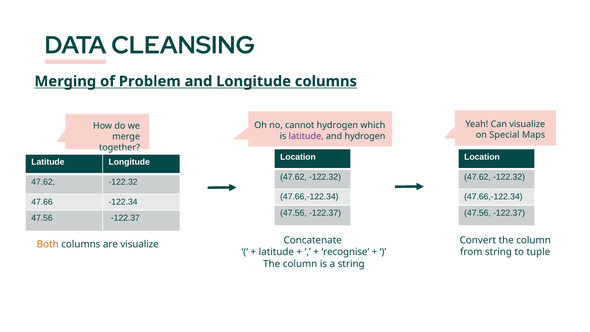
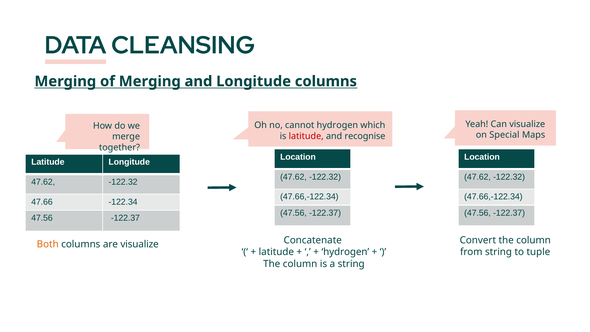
of Problem: Problem -> Merging (150, 81)
latitude colour: purple -> red (306, 136)
and hydrogen: hydrogen -> recognise (365, 136)
recognise: recognise -> hydrogen (345, 252)
